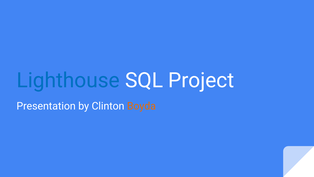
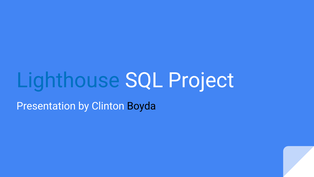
Boyda colour: orange -> black (141, 106)
